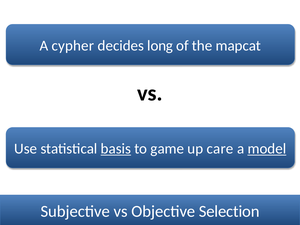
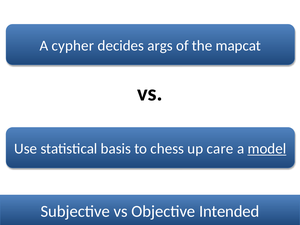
long: long -> args (160, 46)
basis underline: present -> none (116, 149)
game: game -> chess (167, 149)
Selection: Selection -> Intended (229, 211)
